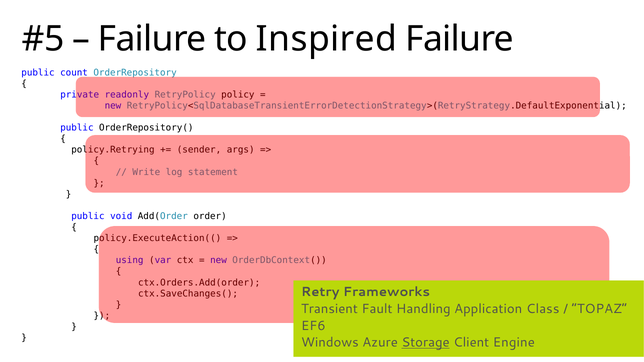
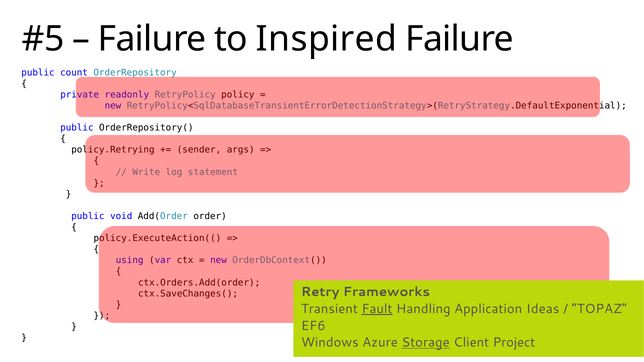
Fault underline: none -> present (377, 309)
Class: Class -> Ideas (543, 309)
Engine: Engine -> Project (514, 343)
